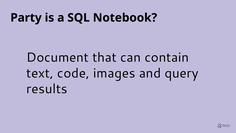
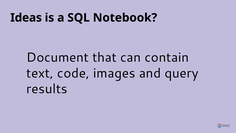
Party: Party -> Ideas (26, 18)
